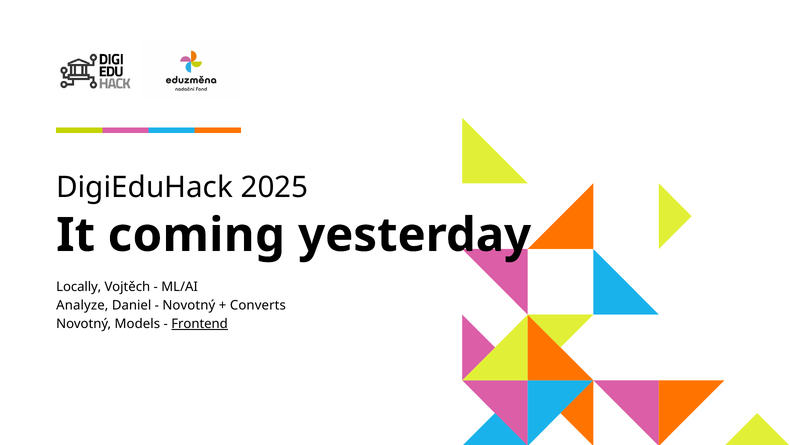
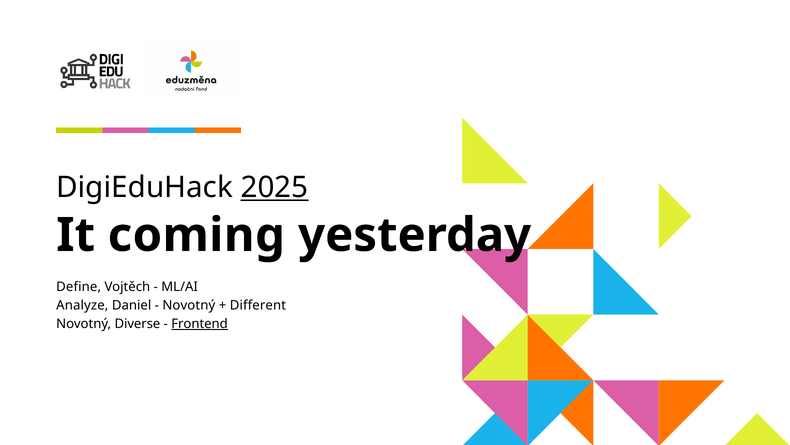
2025 underline: none -> present (274, 187)
Locally: Locally -> Define (79, 286)
Converts: Converts -> Different (258, 305)
Models: Models -> Diverse (137, 323)
